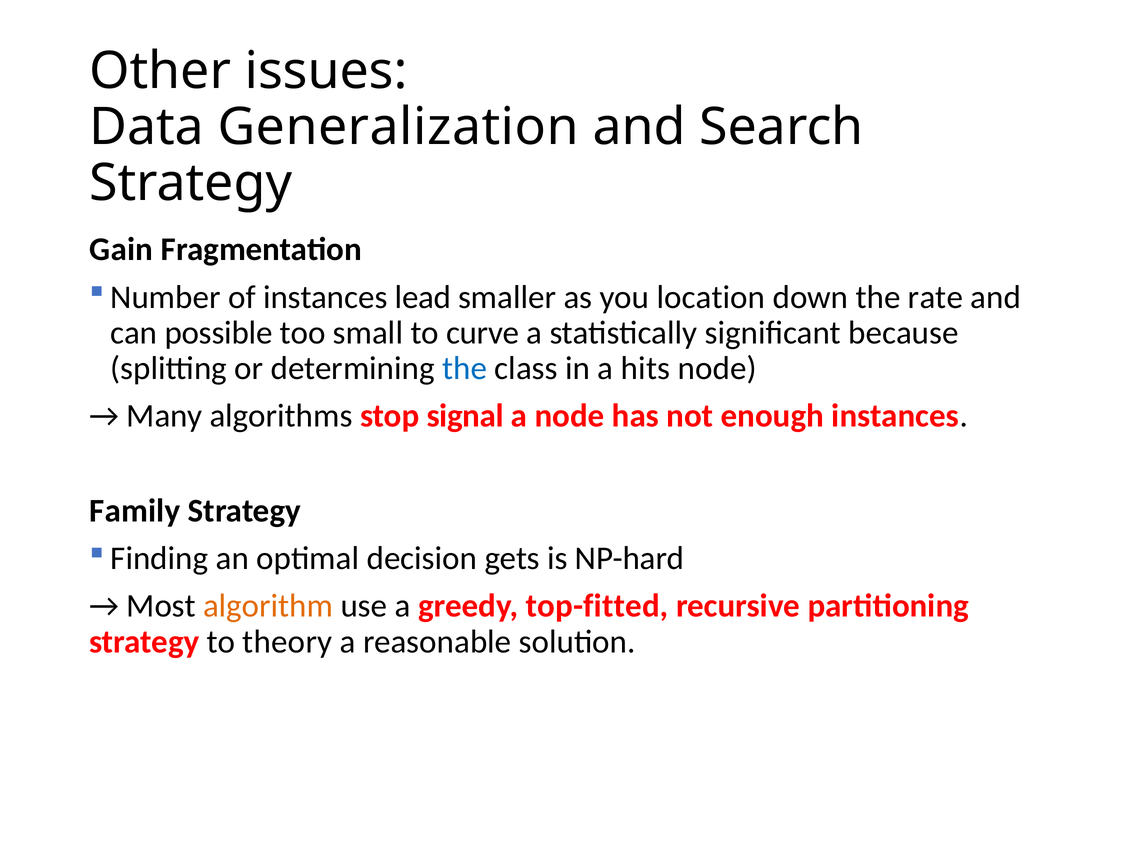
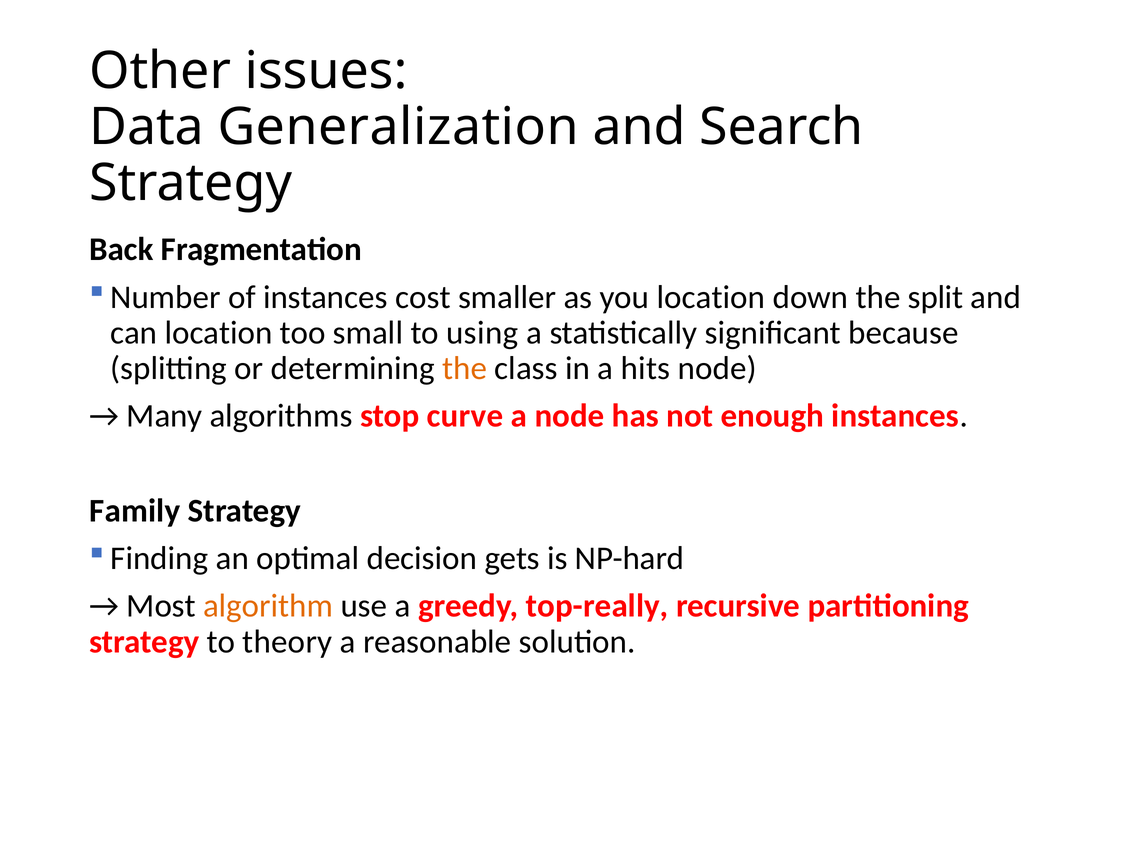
Gain: Gain -> Back (121, 250)
lead: lead -> cost (423, 297)
rate: rate -> split (936, 297)
can possible: possible -> location (219, 333)
curve: curve -> using (482, 333)
the colour: blue -> orange (465, 368)
signal: signal -> curve (465, 416)
top-fitted: top-fitted -> top-really (597, 606)
